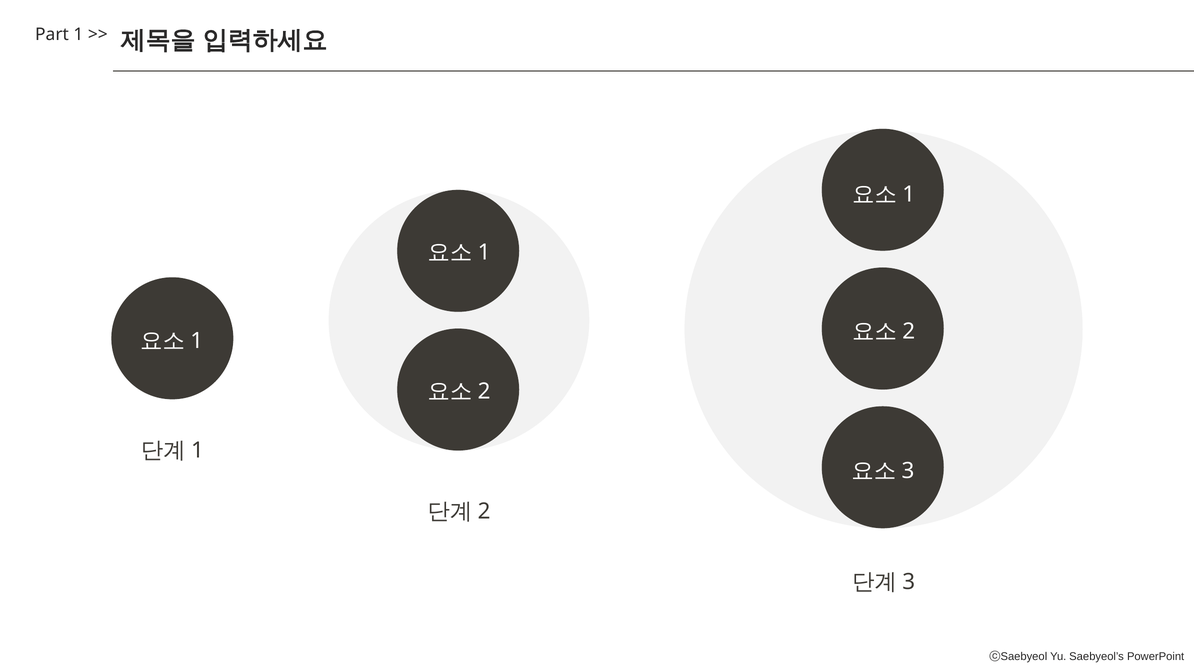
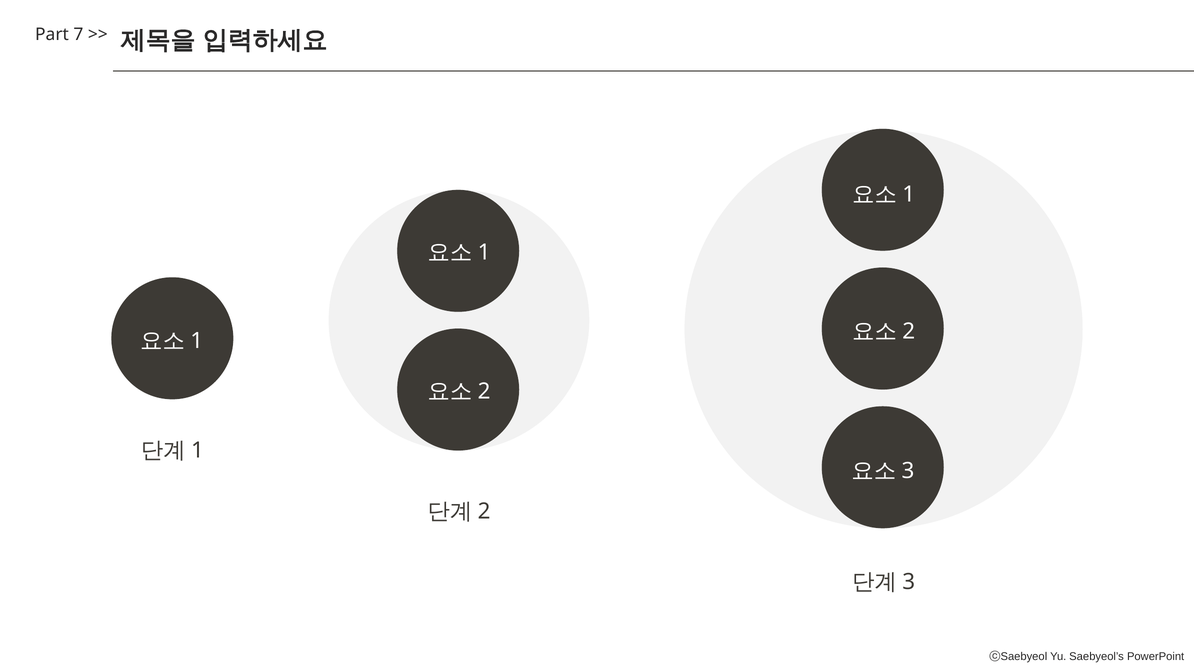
1: 1 -> 7 (78, 34)
